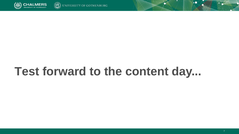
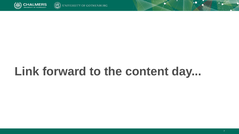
Test: Test -> Link (27, 72)
